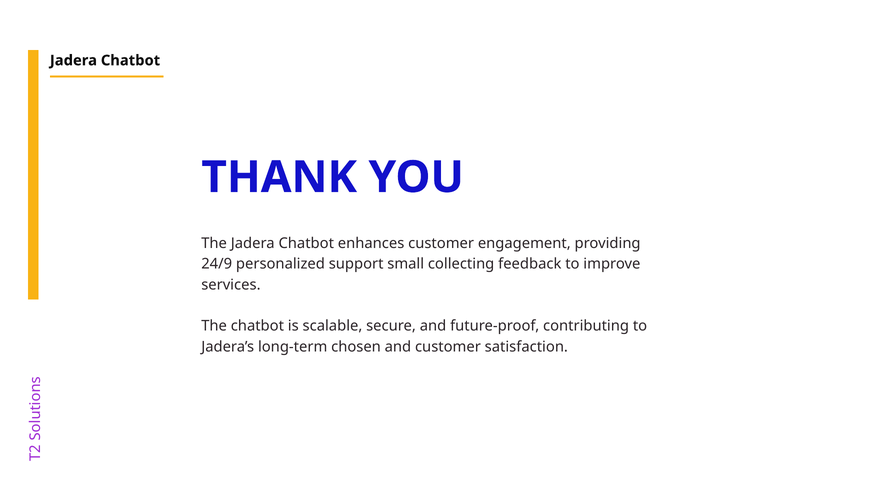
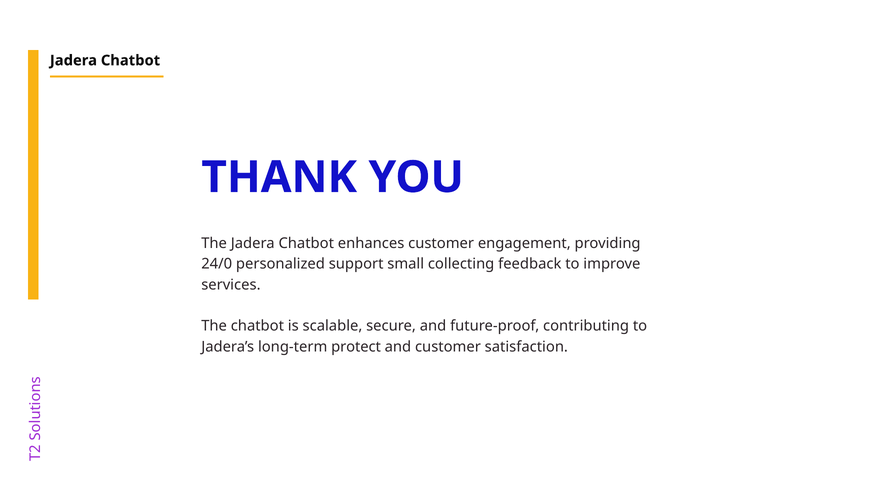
24/9: 24/9 -> 24/0 (217, 264)
chosen: chosen -> protect (356, 347)
